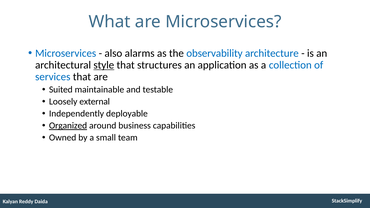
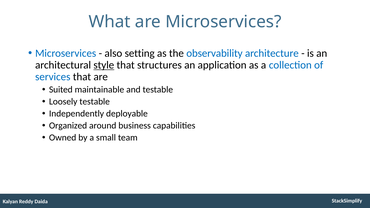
alarms: alarms -> setting (140, 53)
Loosely external: external -> testable (95, 102)
Organized underline: present -> none (68, 126)
